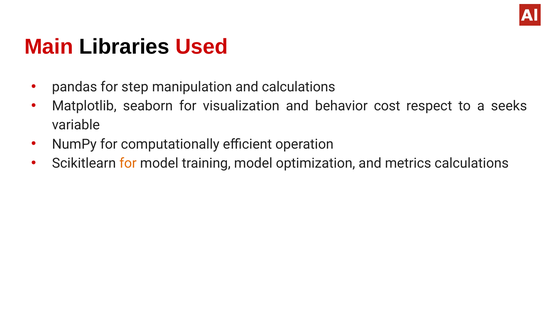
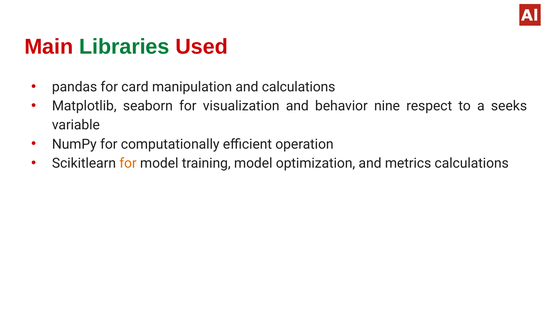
Libraries colour: black -> green (124, 47)
step: step -> card (135, 87)
cost: cost -> nine (387, 106)
